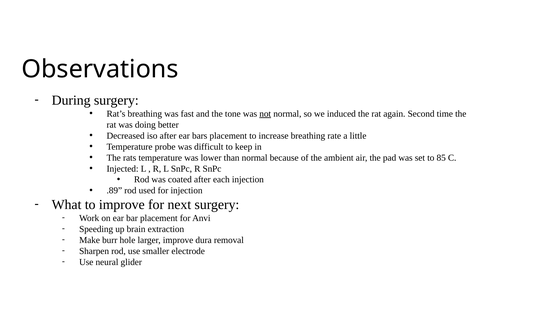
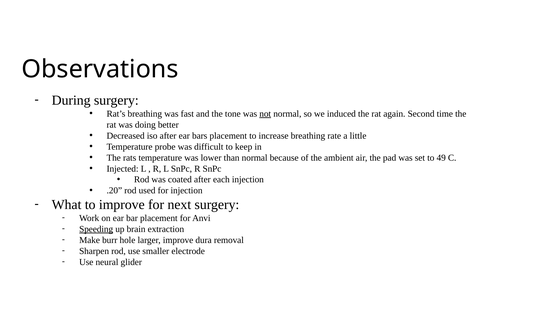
85: 85 -> 49 (441, 158)
.89: .89 -> .20 (114, 191)
Speeding underline: none -> present (96, 229)
